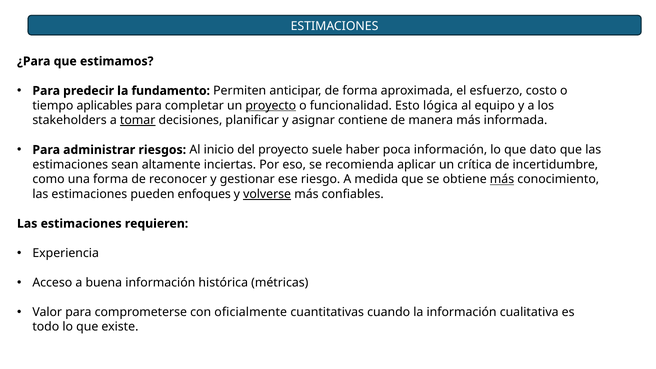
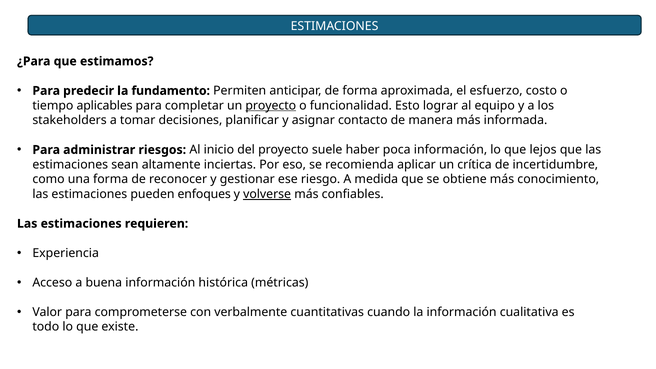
lógica: lógica -> lograr (441, 106)
tomar underline: present -> none (138, 120)
contiene: contiene -> contacto (363, 120)
dato: dato -> lejos (543, 150)
más underline: present -> none (502, 179)
oficialmente: oficialmente -> verbalmente (251, 312)
